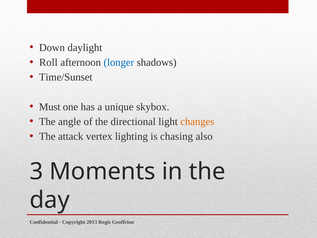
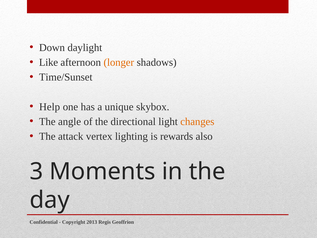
Roll: Roll -> Like (49, 62)
longer colour: blue -> orange (119, 62)
Must: Must -> Help (50, 107)
chasing: chasing -> rewards (177, 136)
